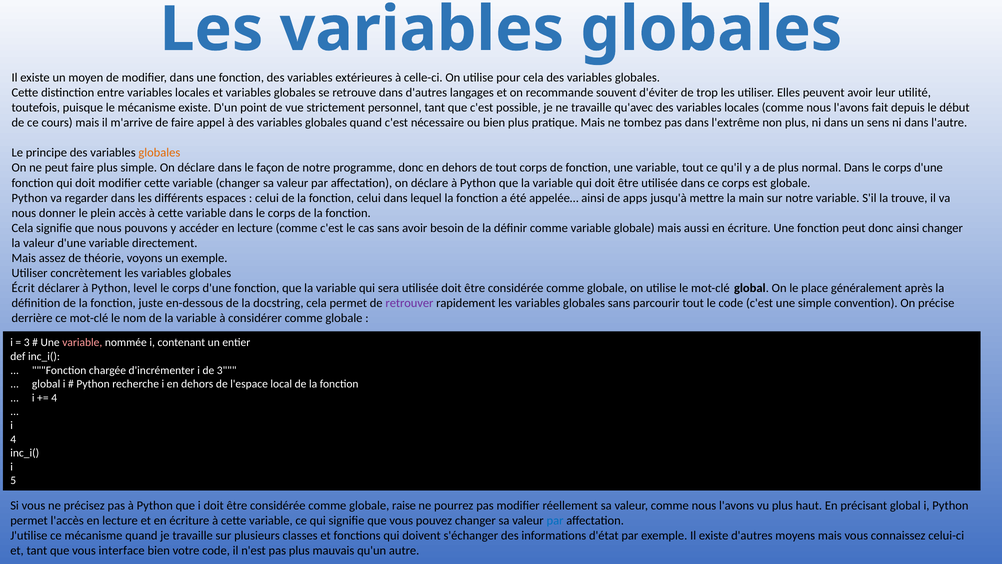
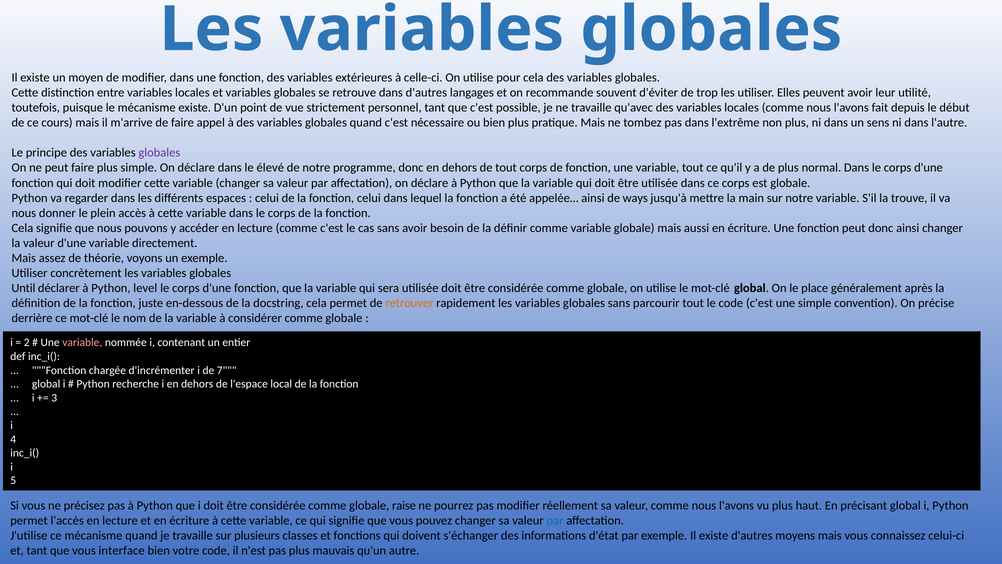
globales colour: orange -> purple (159, 153)
façon: façon -> élevé (270, 168)
apps: apps -> ways (635, 198)
Écrit: Écrit -> Until (23, 288)
retrouver colour: purple -> orange (409, 303)
3: 3 -> 2 (27, 342)
de 3: 3 -> 7 (227, 370)
4: 4 -> 3 (54, 398)
